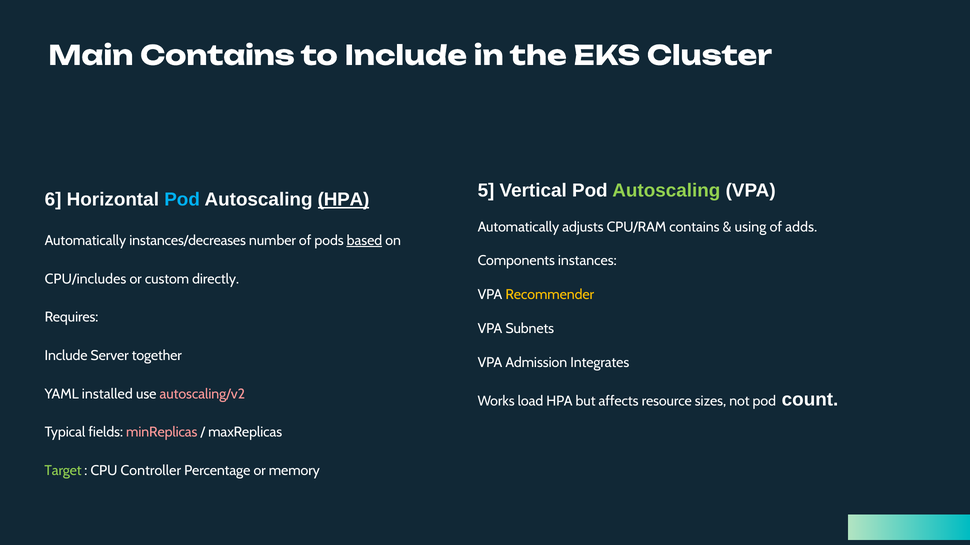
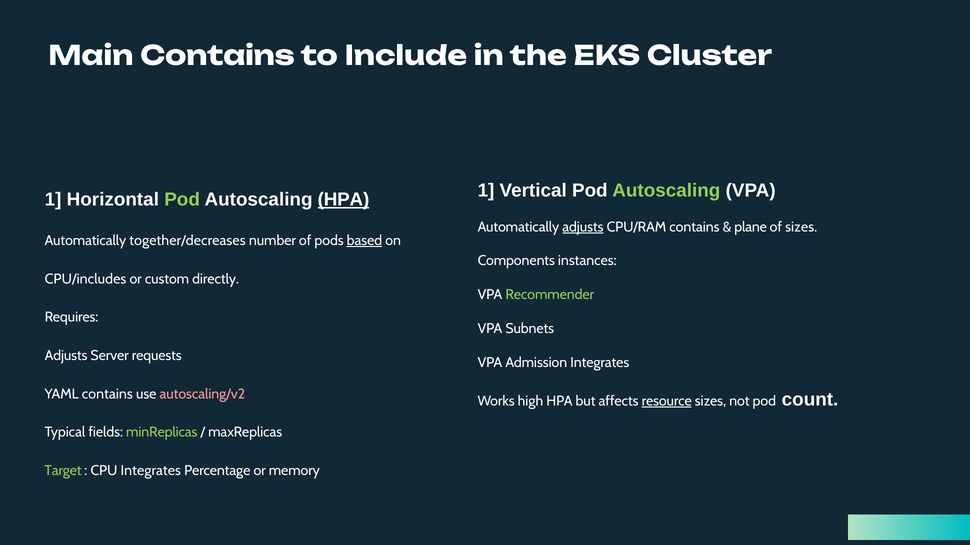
5: 5 -> 1 (486, 191)
6: 6 -> 1 (53, 200)
Pod colour: light blue -> light green (182, 200)
adjusts underline: none -> present (583, 227)
using: using -> plane (751, 227)
of adds: adds -> sizes (801, 227)
instances/decreases: instances/decreases -> together/decreases (187, 241)
Recommender colour: yellow -> light green (550, 295)
Include: Include -> Adjusts (66, 356)
together: together -> requests (157, 356)
YAML installed: installed -> contains (107, 394)
load: load -> high (530, 402)
resource underline: none -> present (667, 402)
minReplicas colour: pink -> light green (162, 433)
CPU Controller: Controller -> Integrates (151, 471)
